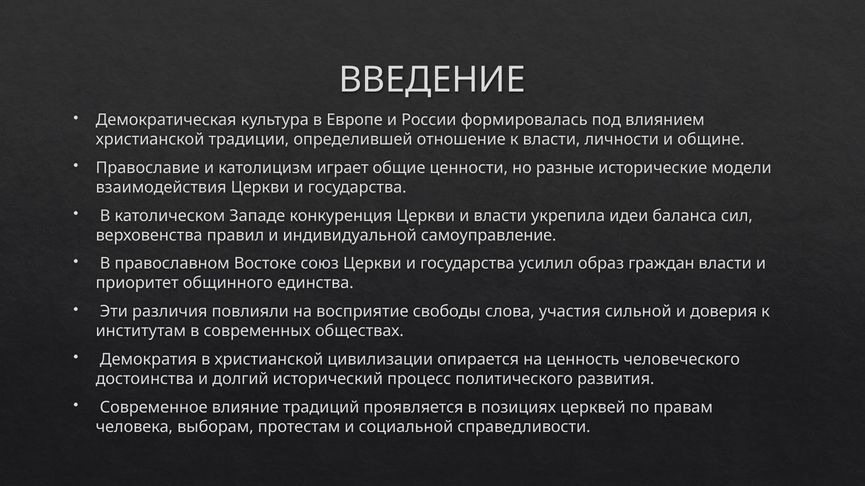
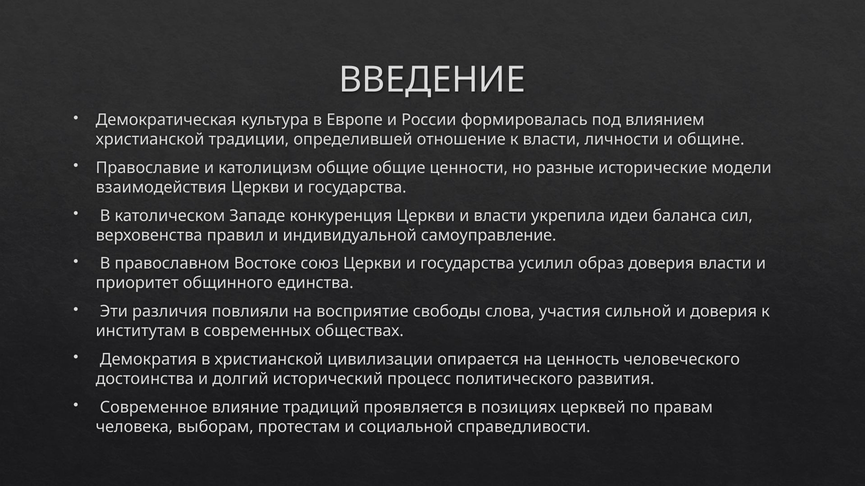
католицизм играет: играет -> общие (343, 168)
образ граждан: граждан -> доверия (661, 264)
